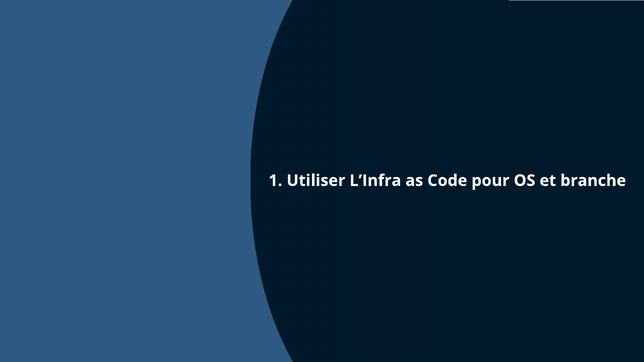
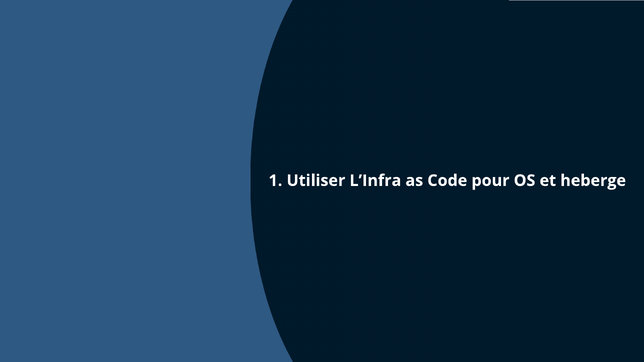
branche: branche -> heberge (593, 181)
